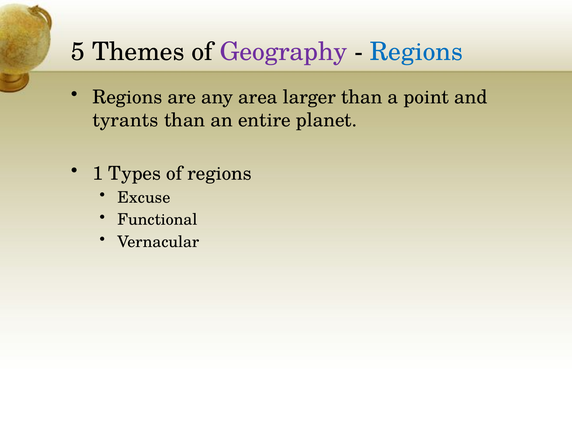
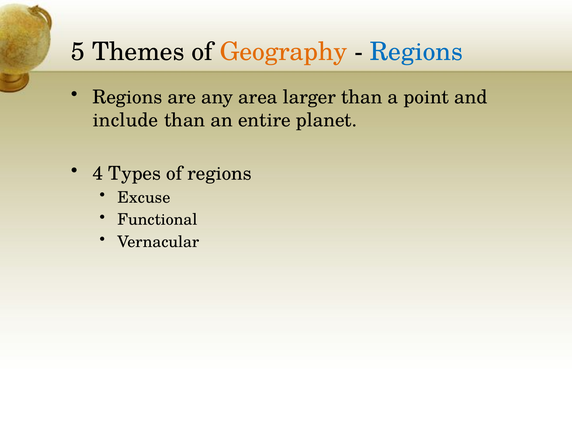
Geography colour: purple -> orange (284, 52)
tyrants: tyrants -> include (125, 120)
1: 1 -> 4 (98, 174)
